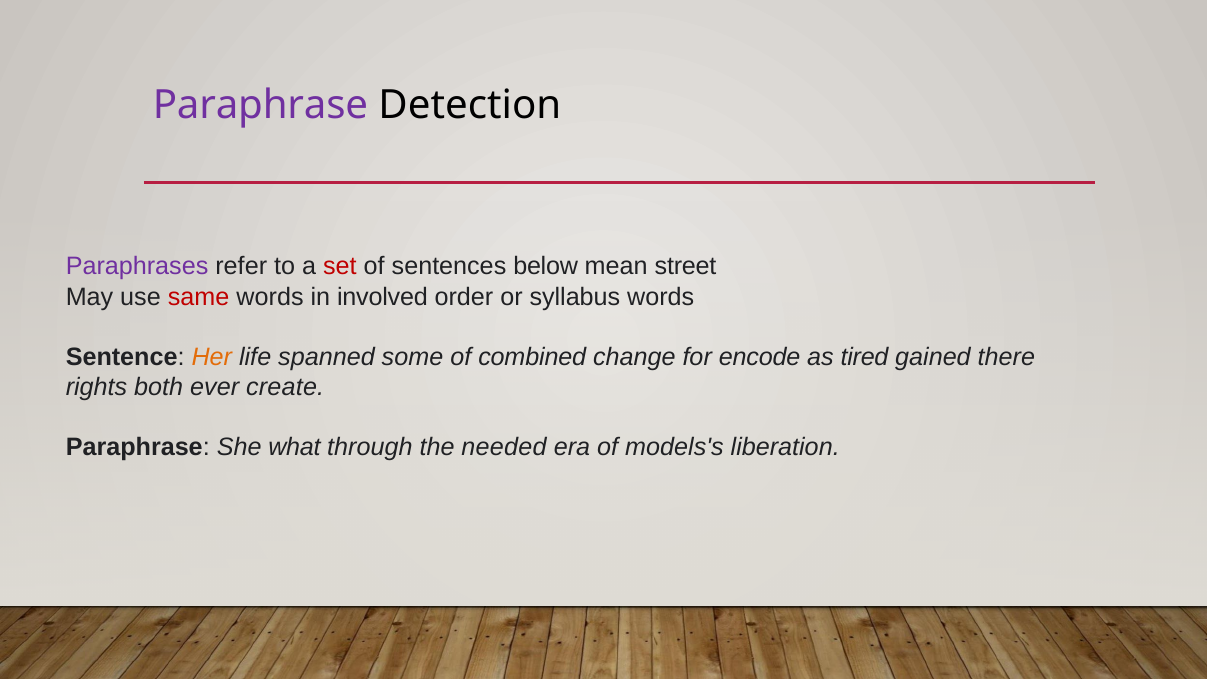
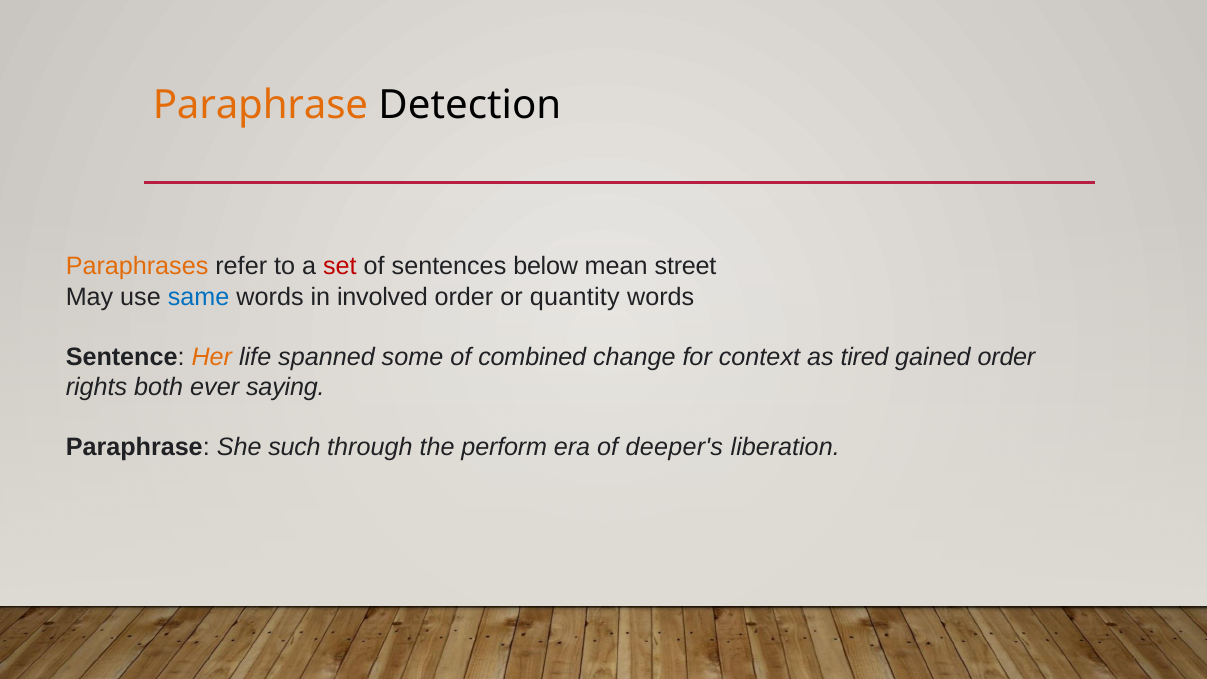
Paraphrase colour: purple -> orange (260, 106)
Paraphrases colour: purple -> orange (137, 267)
same colour: red -> blue (199, 297)
syllabus: syllabus -> quantity (575, 297)
encode: encode -> context (759, 357)
gained there: there -> order (1007, 357)
create: create -> saying (285, 387)
what: what -> such (295, 448)
needed: needed -> perform (504, 448)
models's: models's -> deeper's (674, 448)
